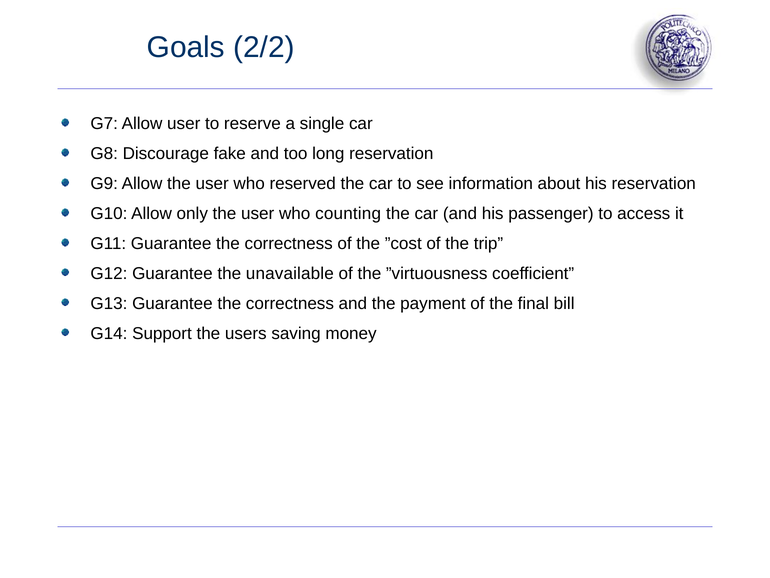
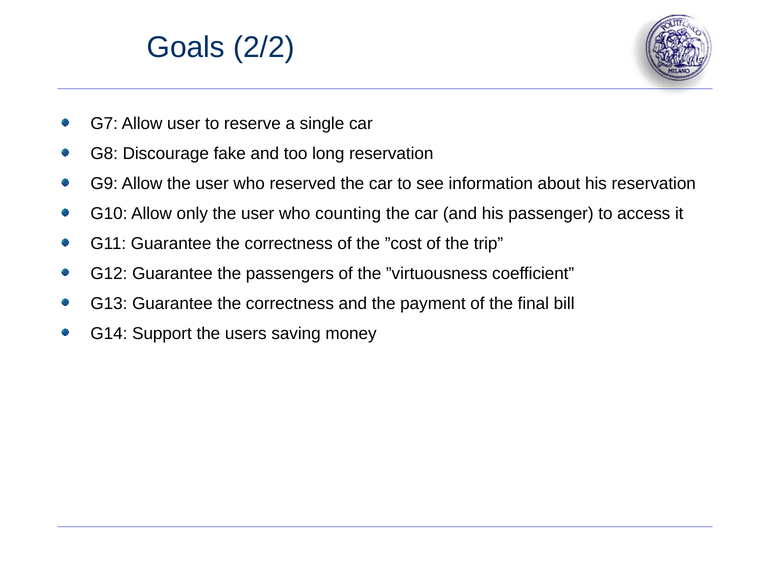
unavailable: unavailable -> passengers (290, 273)
